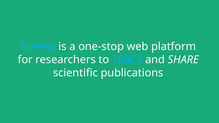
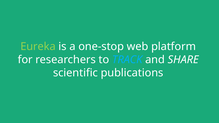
Eureka colour: light blue -> light green (38, 47)
